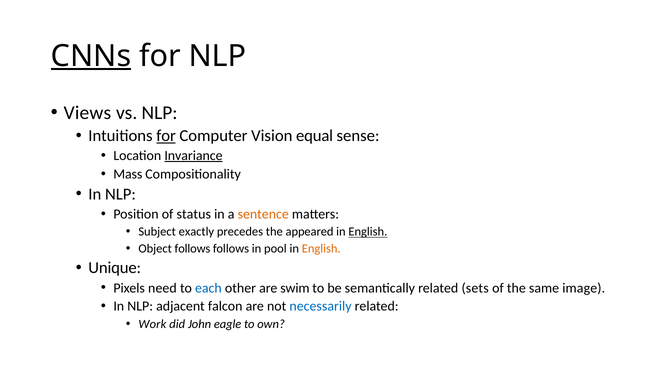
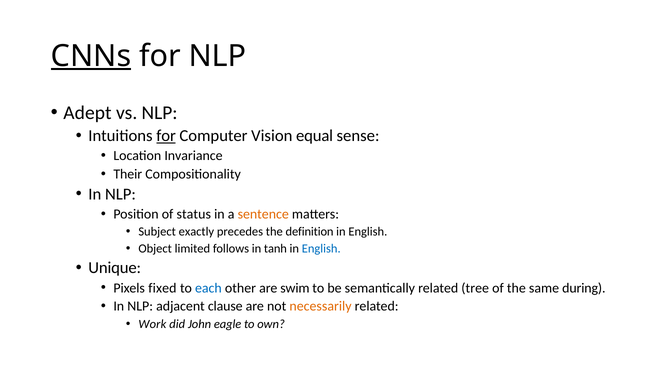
Views: Views -> Adept (87, 113)
Invariance underline: present -> none (193, 156)
Mass: Mass -> Their (128, 174)
appeared: appeared -> definition (310, 232)
English underline: present -> none (368, 232)
Object follows: follows -> limited (192, 249)
pool: pool -> tanh (275, 249)
English colour: orange -> blue (321, 249)
need: need -> fixed (162, 288)
sets: sets -> tree (475, 288)
image: image -> during (584, 288)
falcon: falcon -> clause (225, 307)
necessarily colour: blue -> orange (321, 307)
